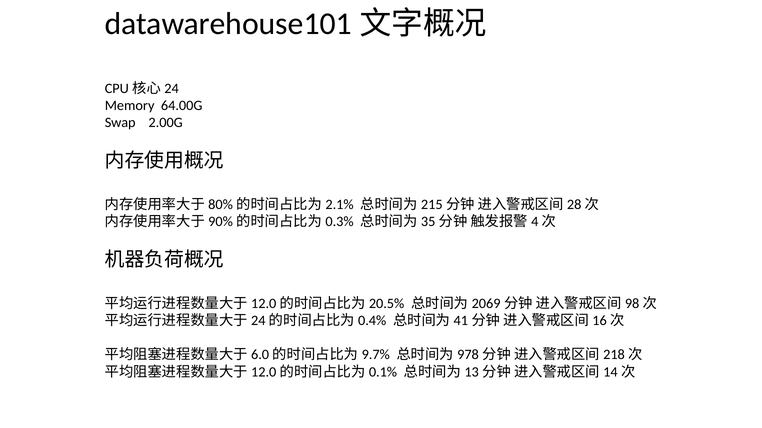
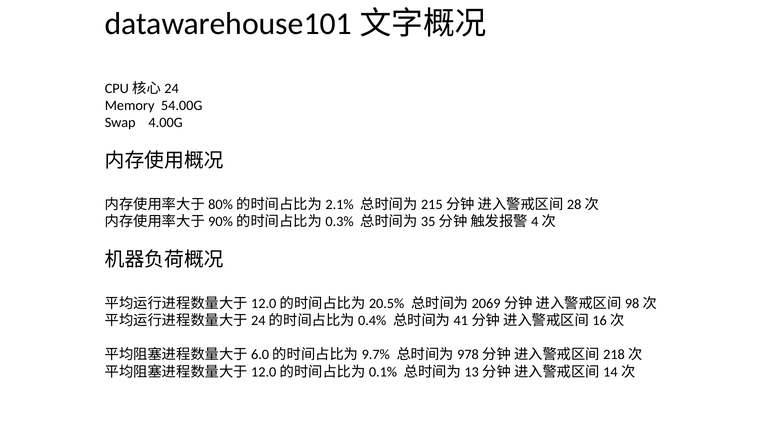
64.00G: 64.00G -> 54.00G (182, 106)
2.00G: 2.00G -> 4.00G (166, 123)
